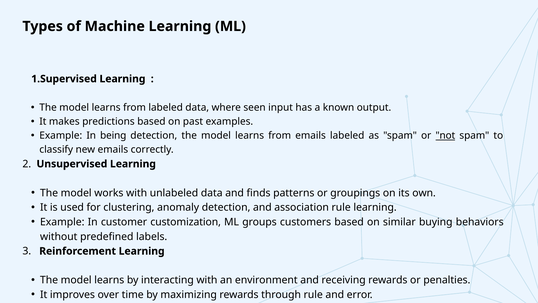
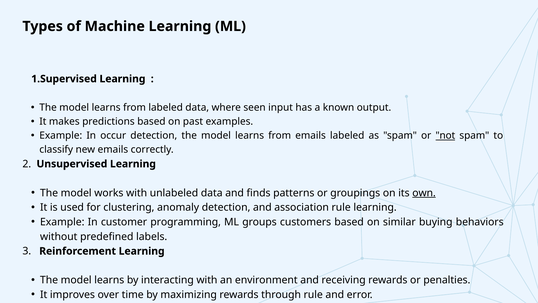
being: being -> occur (113, 135)
own underline: none -> present (424, 193)
customization: customization -> programming (186, 222)
